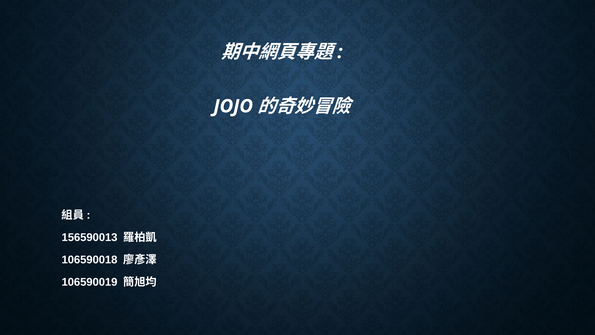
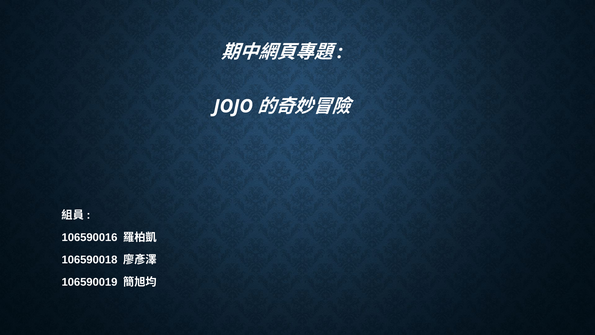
156590013: 156590013 -> 106590016 (90, 237)
